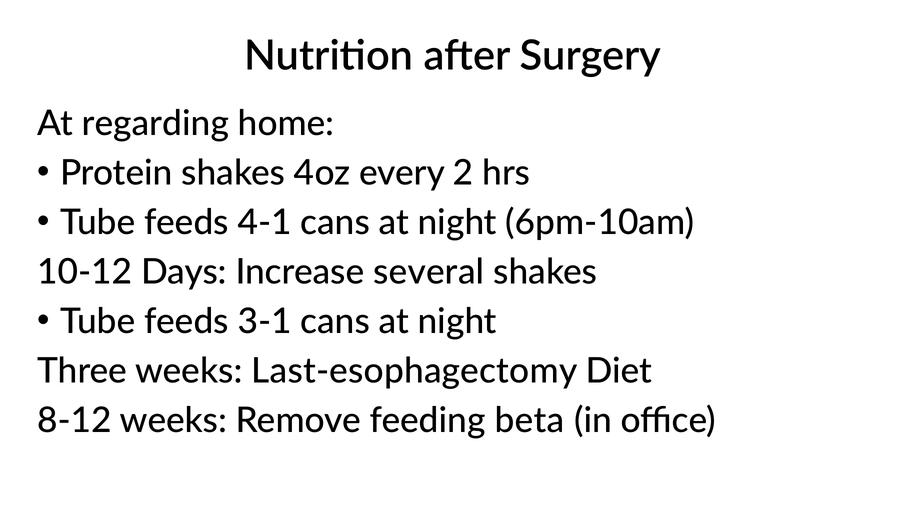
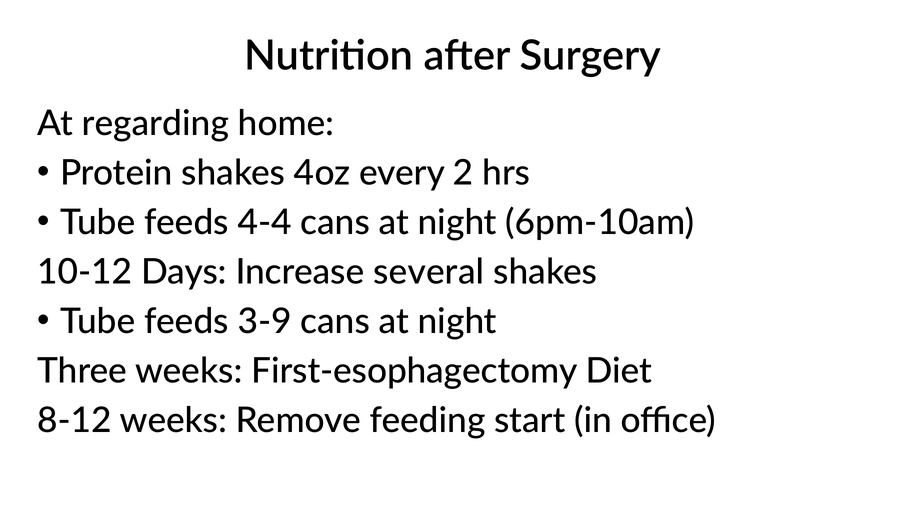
4-1: 4-1 -> 4-4 (265, 223)
3-1: 3-1 -> 3-9 (265, 321)
Last-esophagectomy: Last-esophagectomy -> First-esophagectomy (414, 371)
beta: beta -> start (530, 420)
